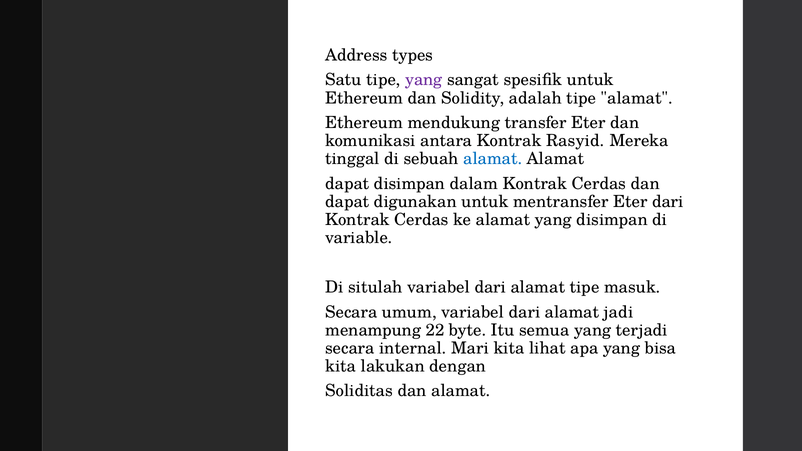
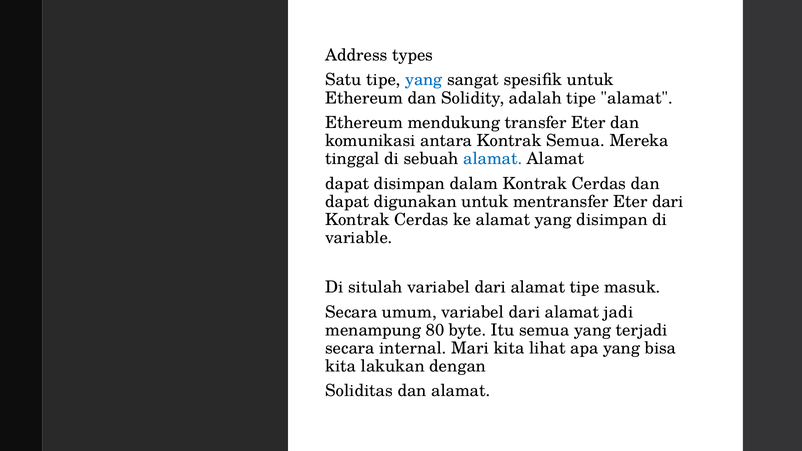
yang colour: purple -> blue (424, 80)
Kontrak Rasyid: Rasyid -> Semua (575, 141)
22: 22 -> 80 (435, 330)
